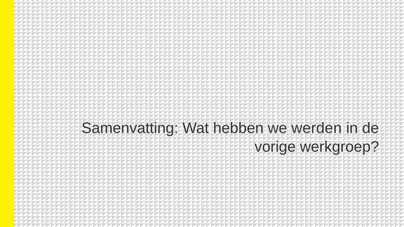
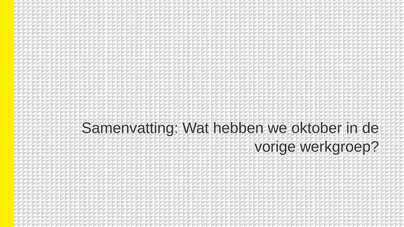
werden: werden -> oktober (317, 128)
